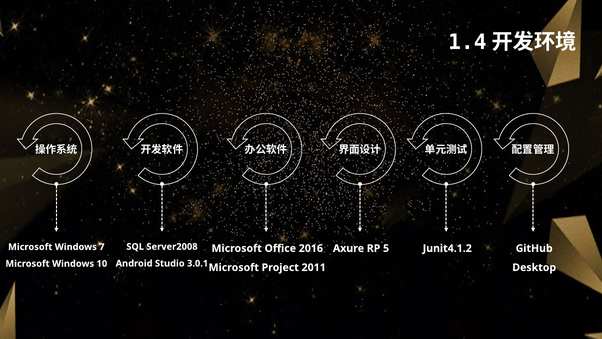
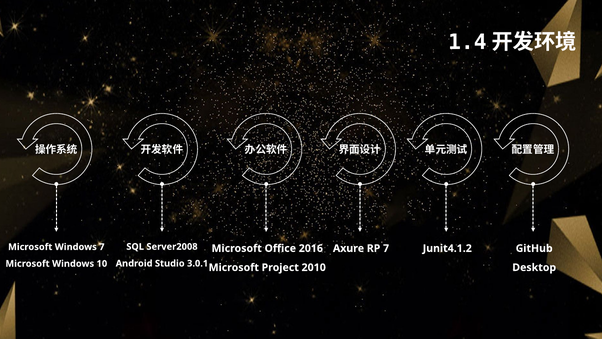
RP 5: 5 -> 7 (386, 248)
2011: 2011 -> 2010 (314, 267)
